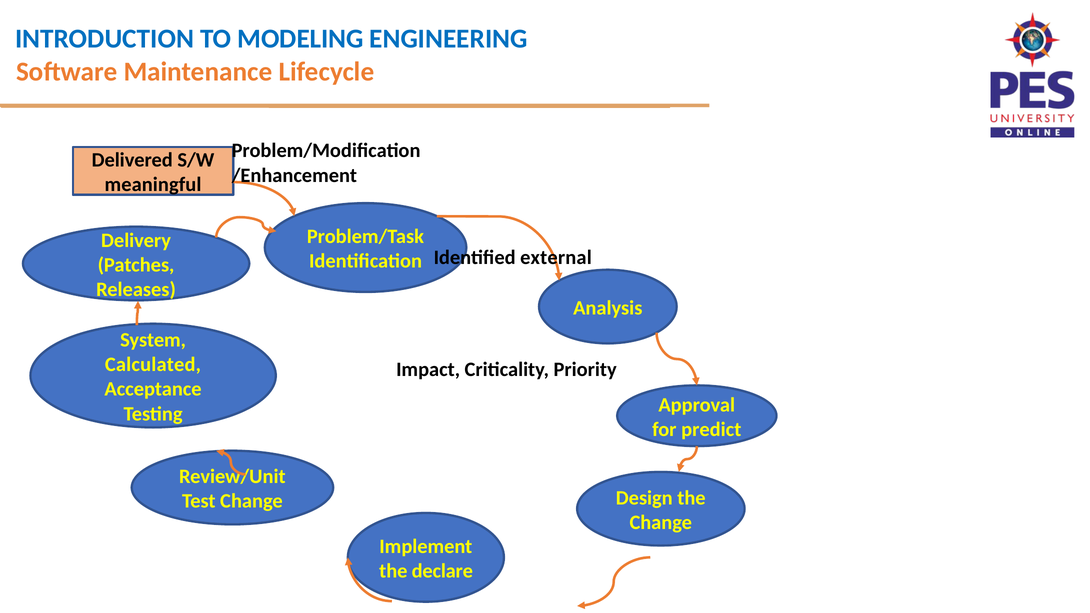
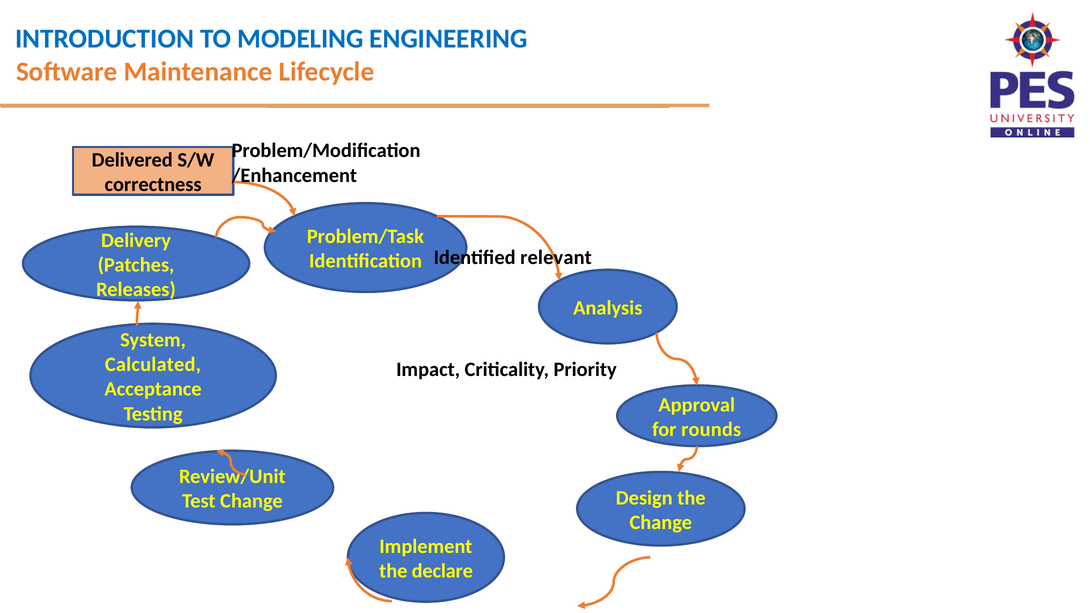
meaningful: meaningful -> correctness (153, 185)
external: external -> relevant (556, 257)
predict: predict -> rounds (711, 429)
